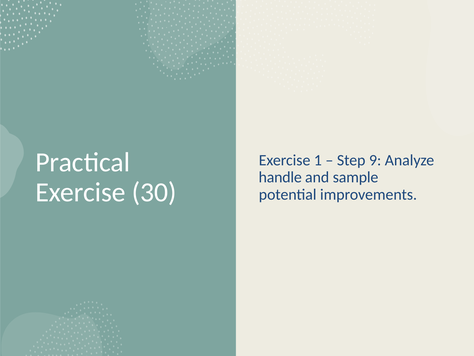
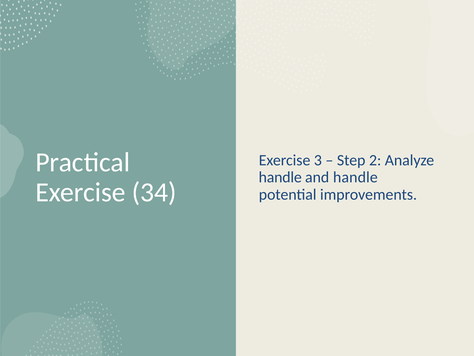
1: 1 -> 3 (318, 160)
9: 9 -> 2 (375, 160)
and sample: sample -> handle (355, 177)
30: 30 -> 34 (154, 192)
